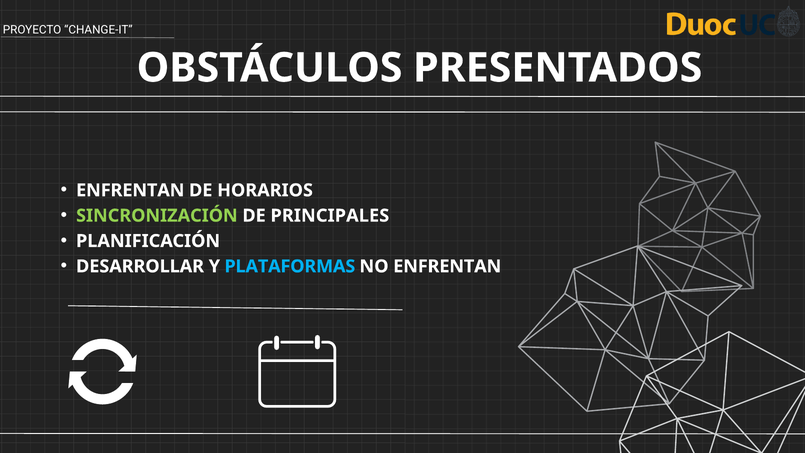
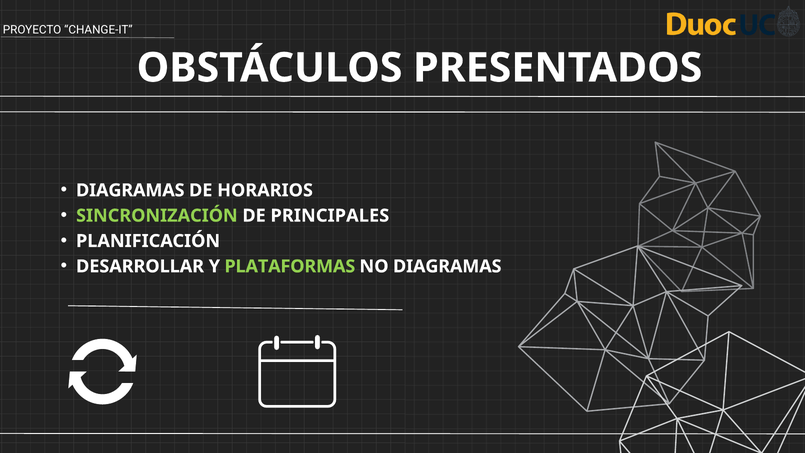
ENFRENTAN: ENFRENTAN -> DIAGRAMAS (130, 190)
PLATAFORMAS colour: light blue -> light green (290, 266)
NO ENFRENTAN: ENFRENTAN -> DIAGRAMAS (447, 266)
